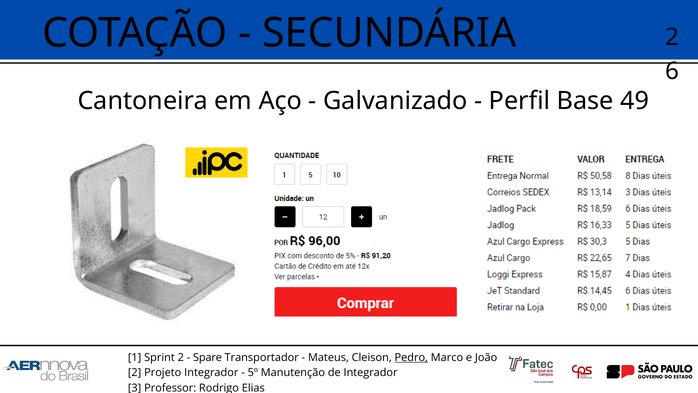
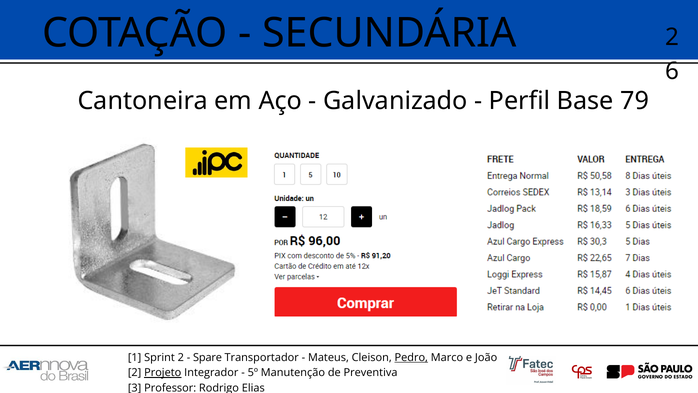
49: 49 -> 79 (635, 101)
Projeto underline: none -> present (163, 373)
de Integrador: Integrador -> Preventiva (371, 373)
